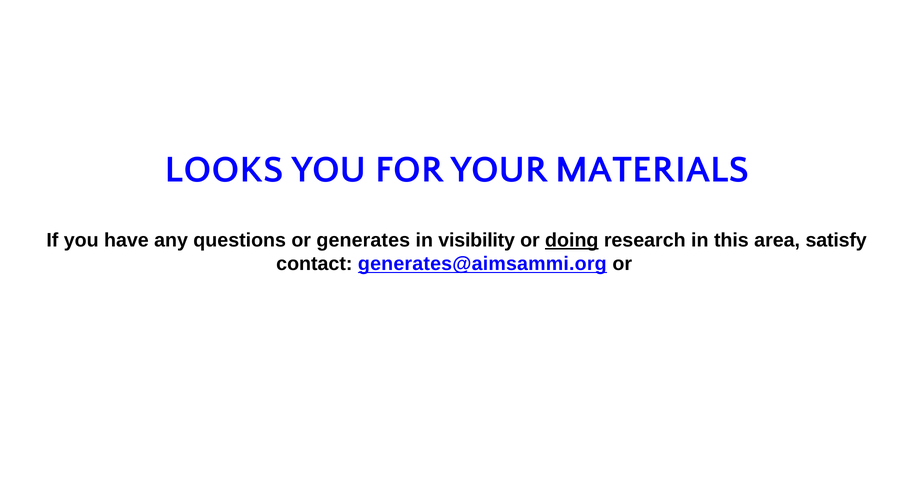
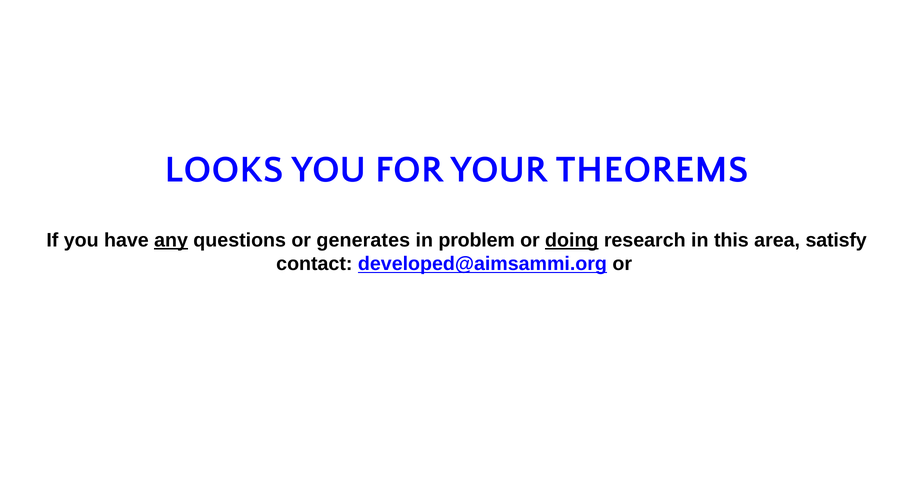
MATERIALS: MATERIALS -> THEOREMS (652, 170)
any underline: none -> present (171, 241)
visibility: visibility -> problem (477, 241)
generates@aimsammi.org: generates@aimsammi.org -> developed@aimsammi.org (482, 264)
